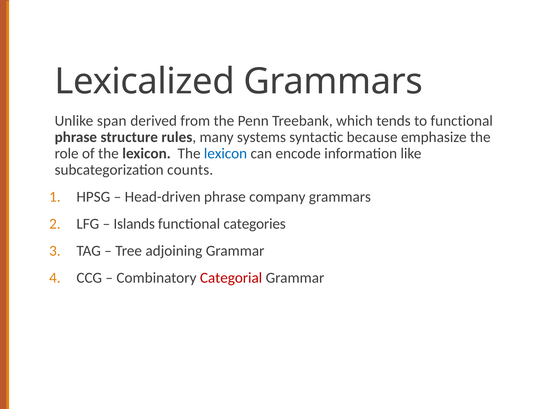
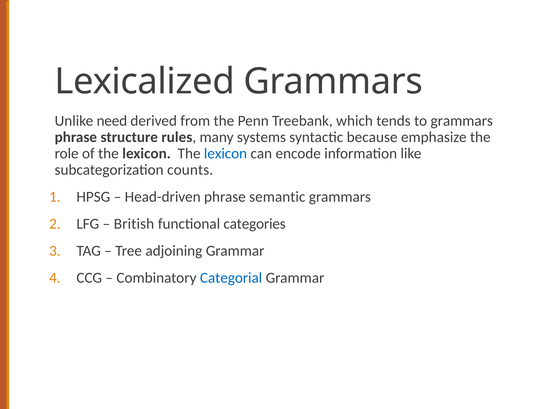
span: span -> need (112, 121)
to functional: functional -> grammars (462, 121)
company: company -> semantic (277, 197)
Islands: Islands -> British (134, 224)
Categorial colour: red -> blue (231, 278)
